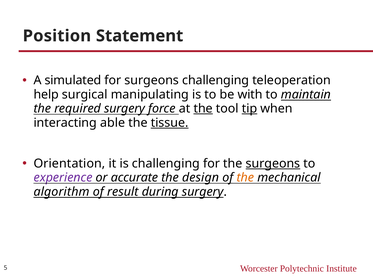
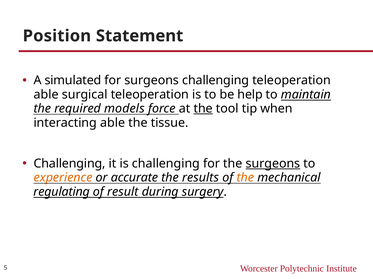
help: help -> able (46, 95)
surgical manipulating: manipulating -> teleoperation (150, 95)
with: with -> help (250, 95)
required surgery: surgery -> models (124, 109)
tip underline: present -> none (250, 109)
tissue underline: present -> none (170, 123)
Orientation: Orientation -> Challenging (70, 164)
experience colour: purple -> orange (63, 178)
design: design -> results (201, 178)
algorithm: algorithm -> regulating (62, 192)
